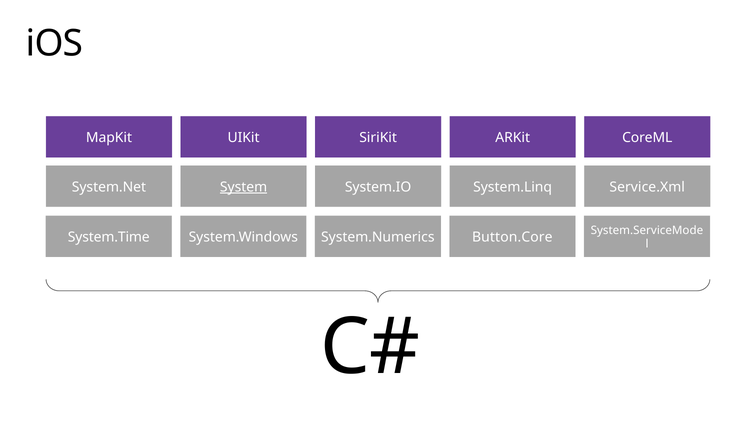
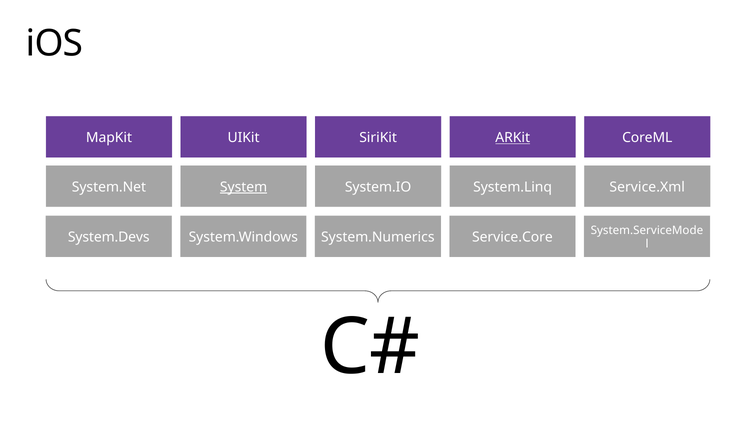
ARKit underline: none -> present (513, 138)
System.Time: System.Time -> System.Devs (109, 237)
Button.Core: Button.Core -> Service.Core (512, 237)
